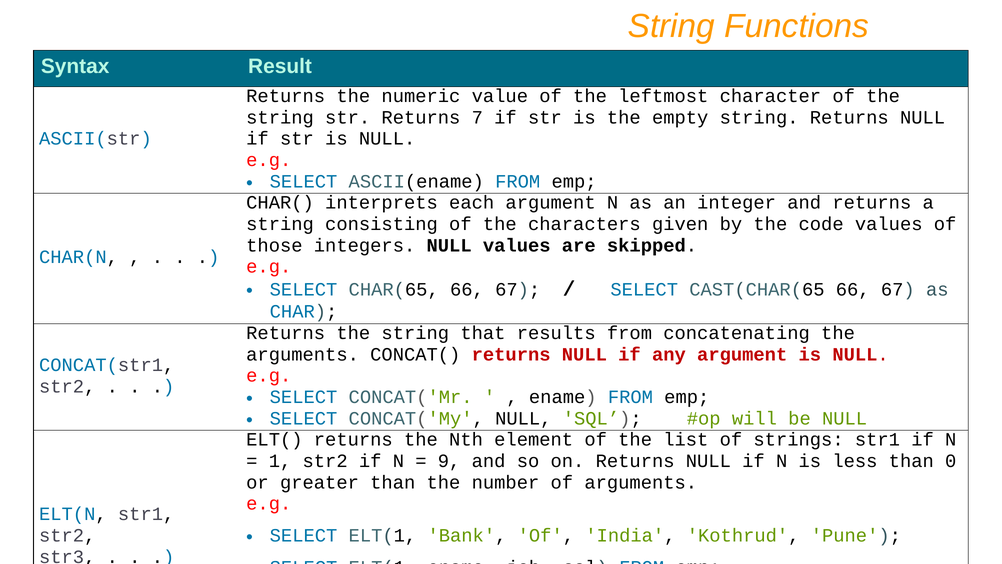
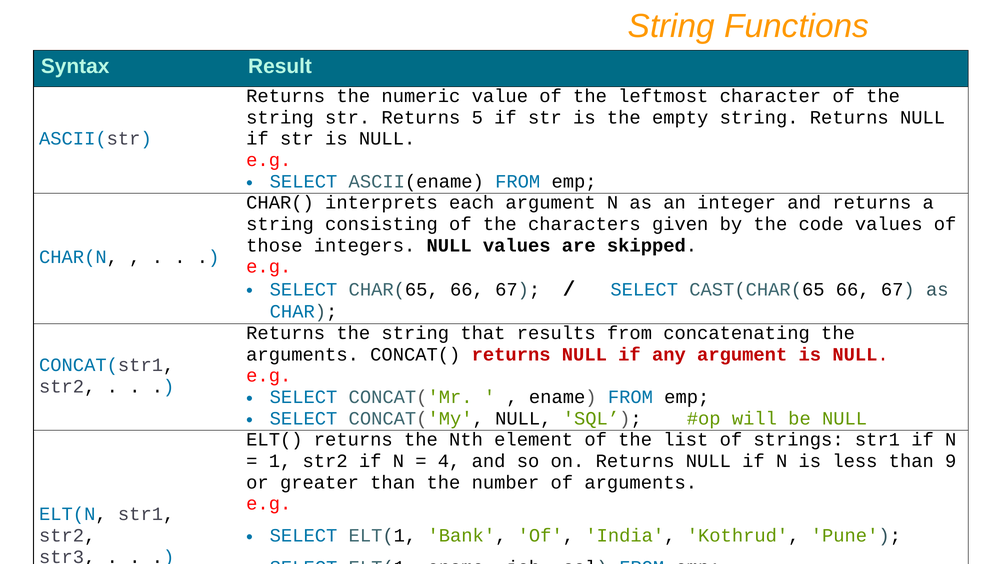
7: 7 -> 5 (477, 117)
9: 9 -> 4 (449, 461)
0: 0 -> 9 (951, 461)
